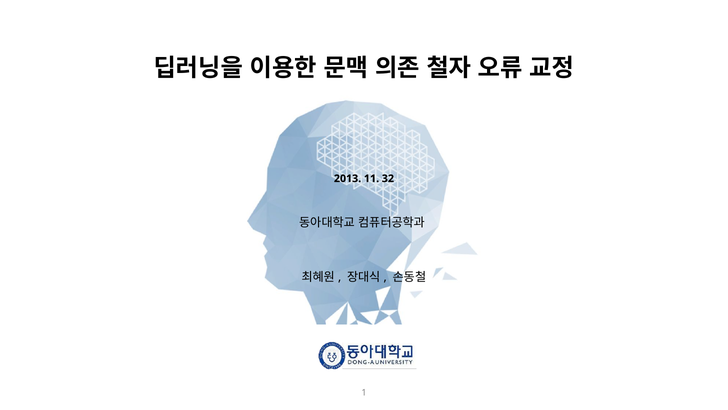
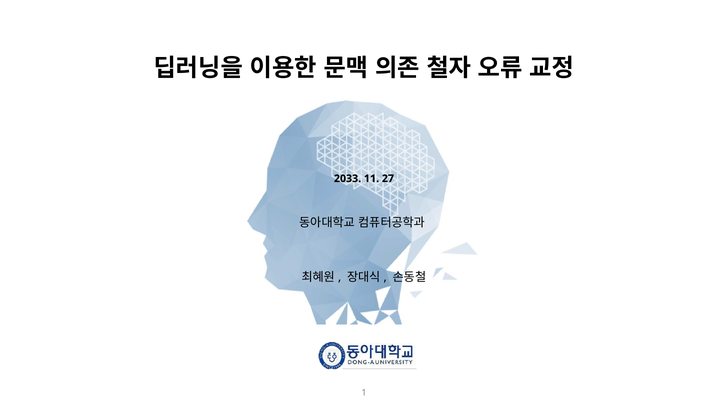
2013: 2013 -> 2033 (348, 178)
32: 32 -> 27 (388, 178)
